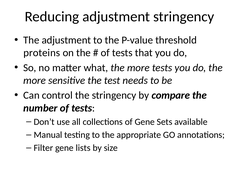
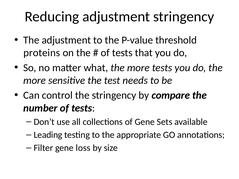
Manual: Manual -> Leading (48, 135)
lists: lists -> loss (83, 148)
